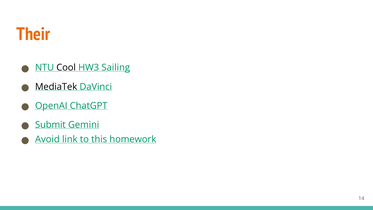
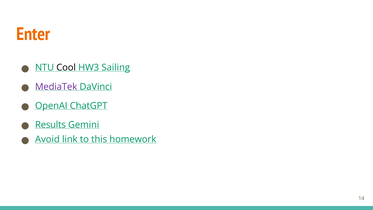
Their: Their -> Enter (33, 34)
MediaTek colour: black -> purple (56, 87)
Submit: Submit -> Results (50, 125)
